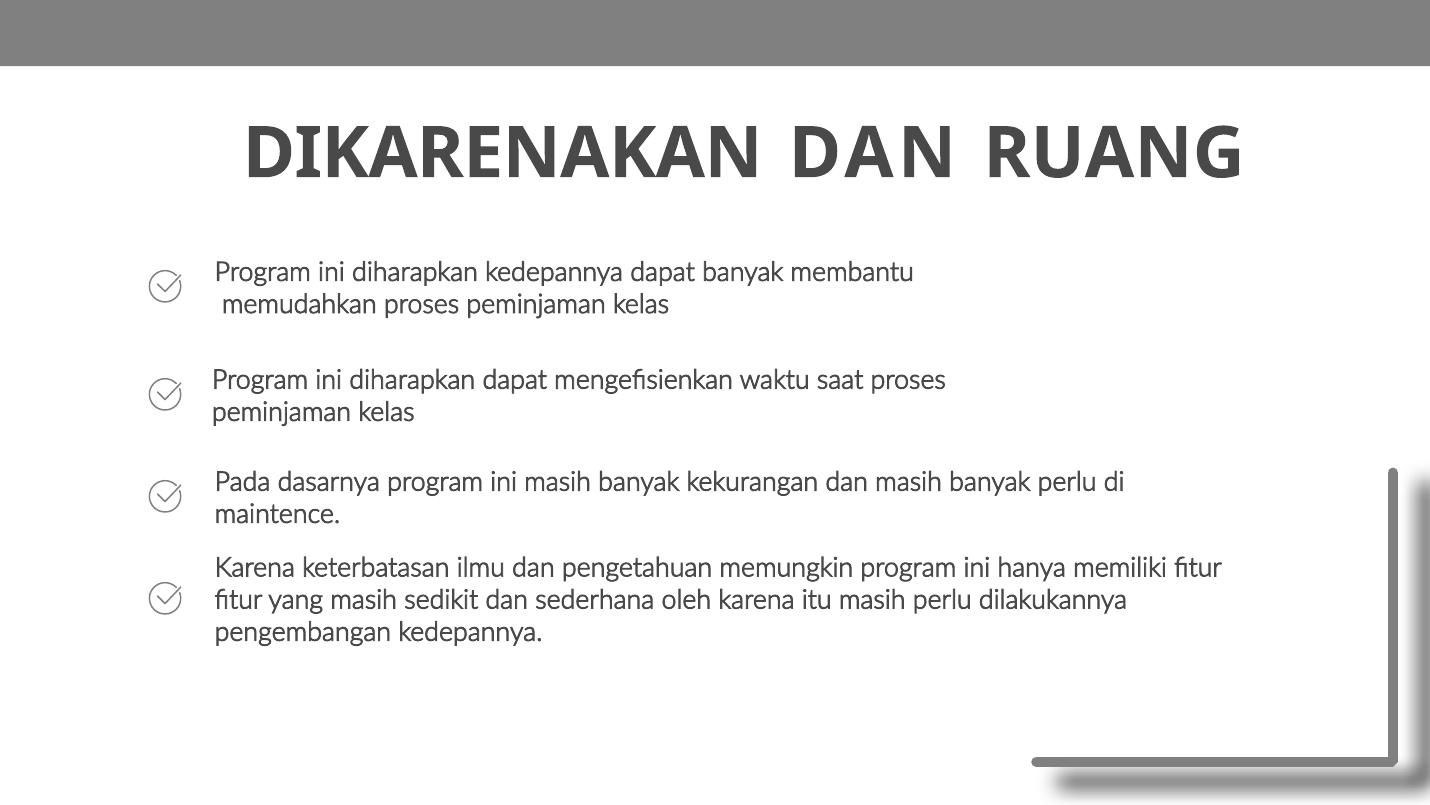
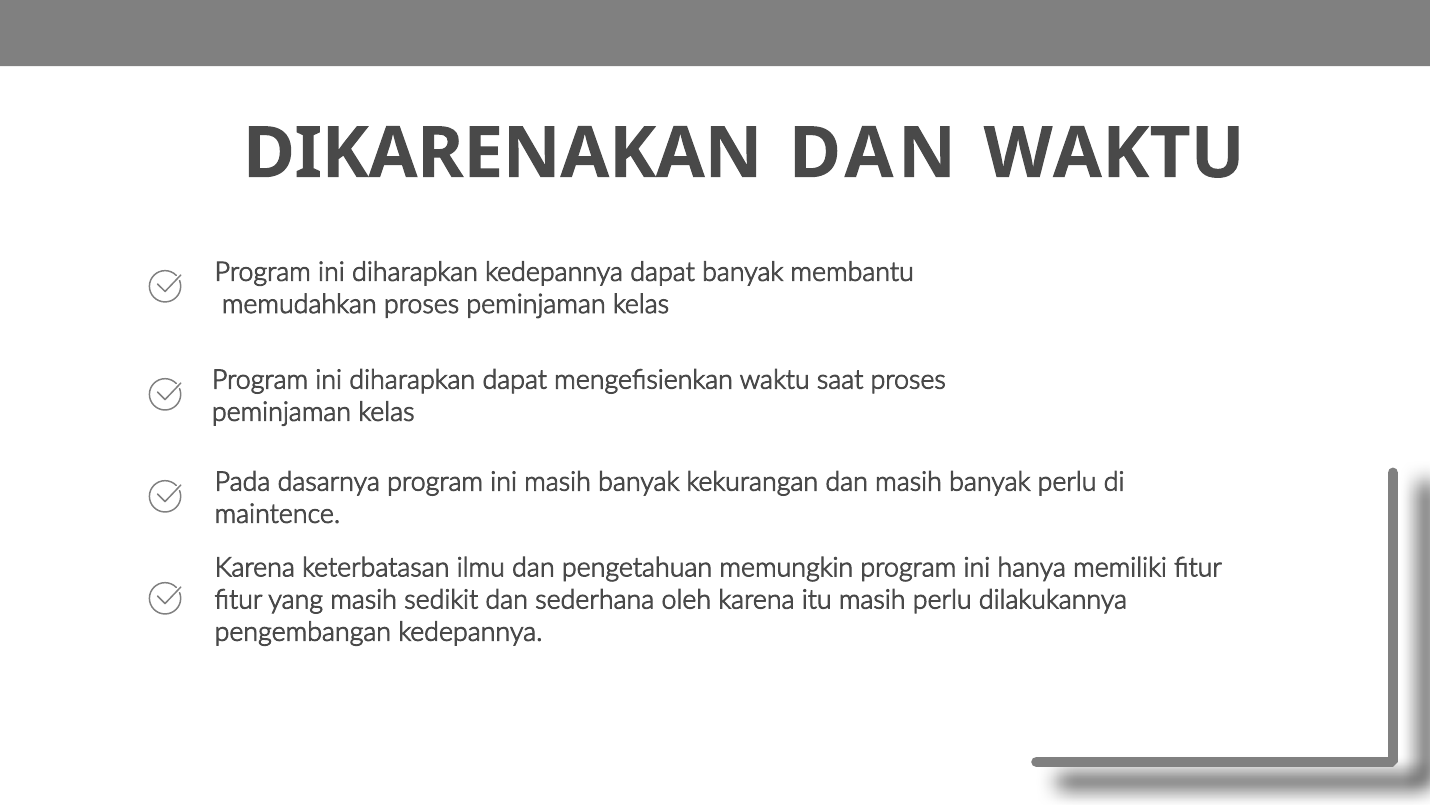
DAN RUANG: RUANG -> WAKTU (1114, 154)
